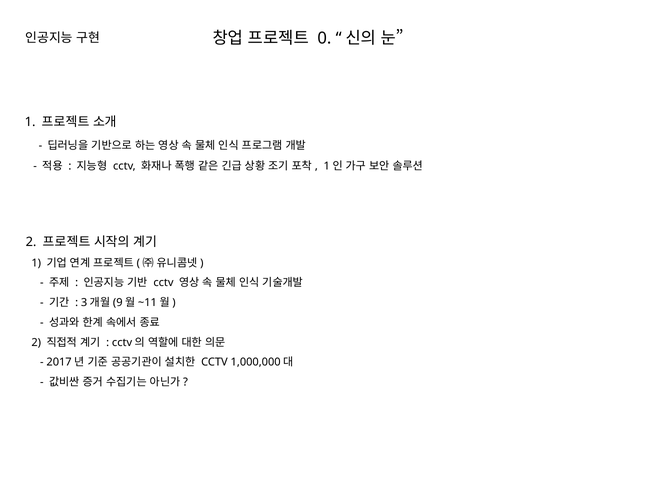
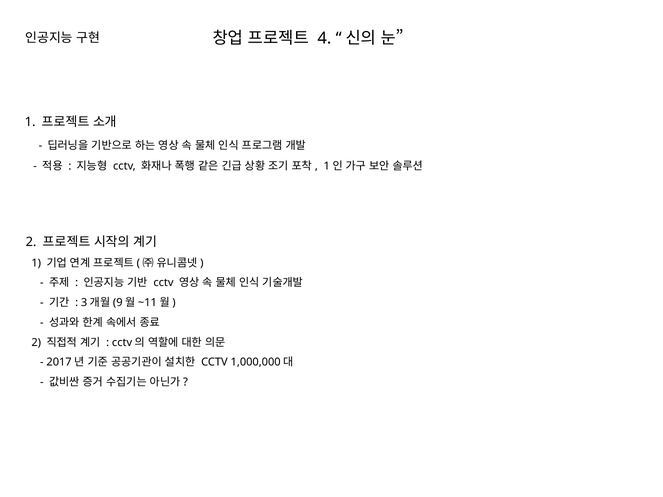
0: 0 -> 4 (324, 38)
